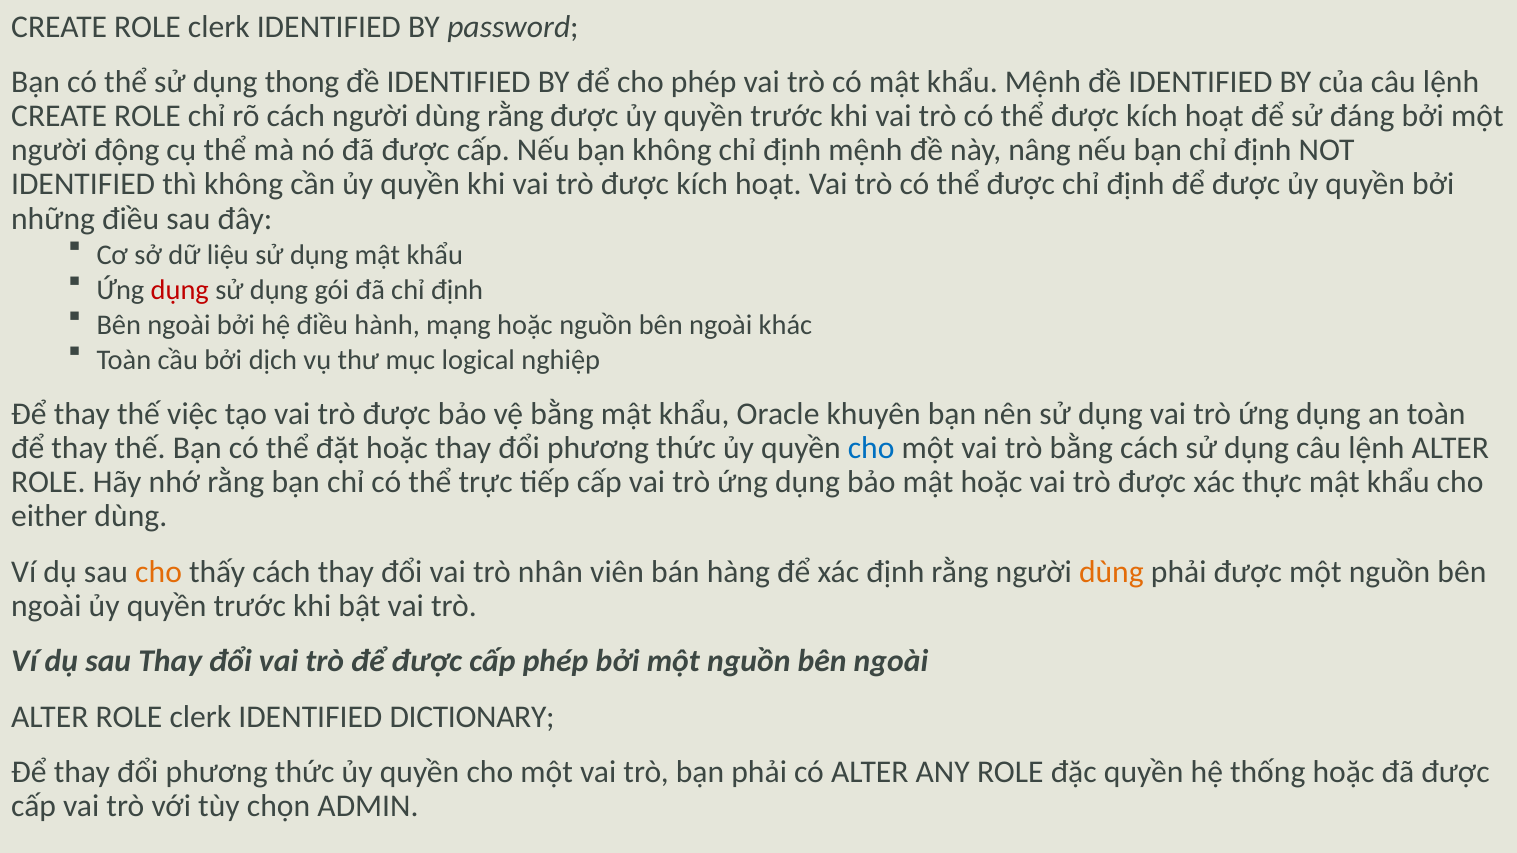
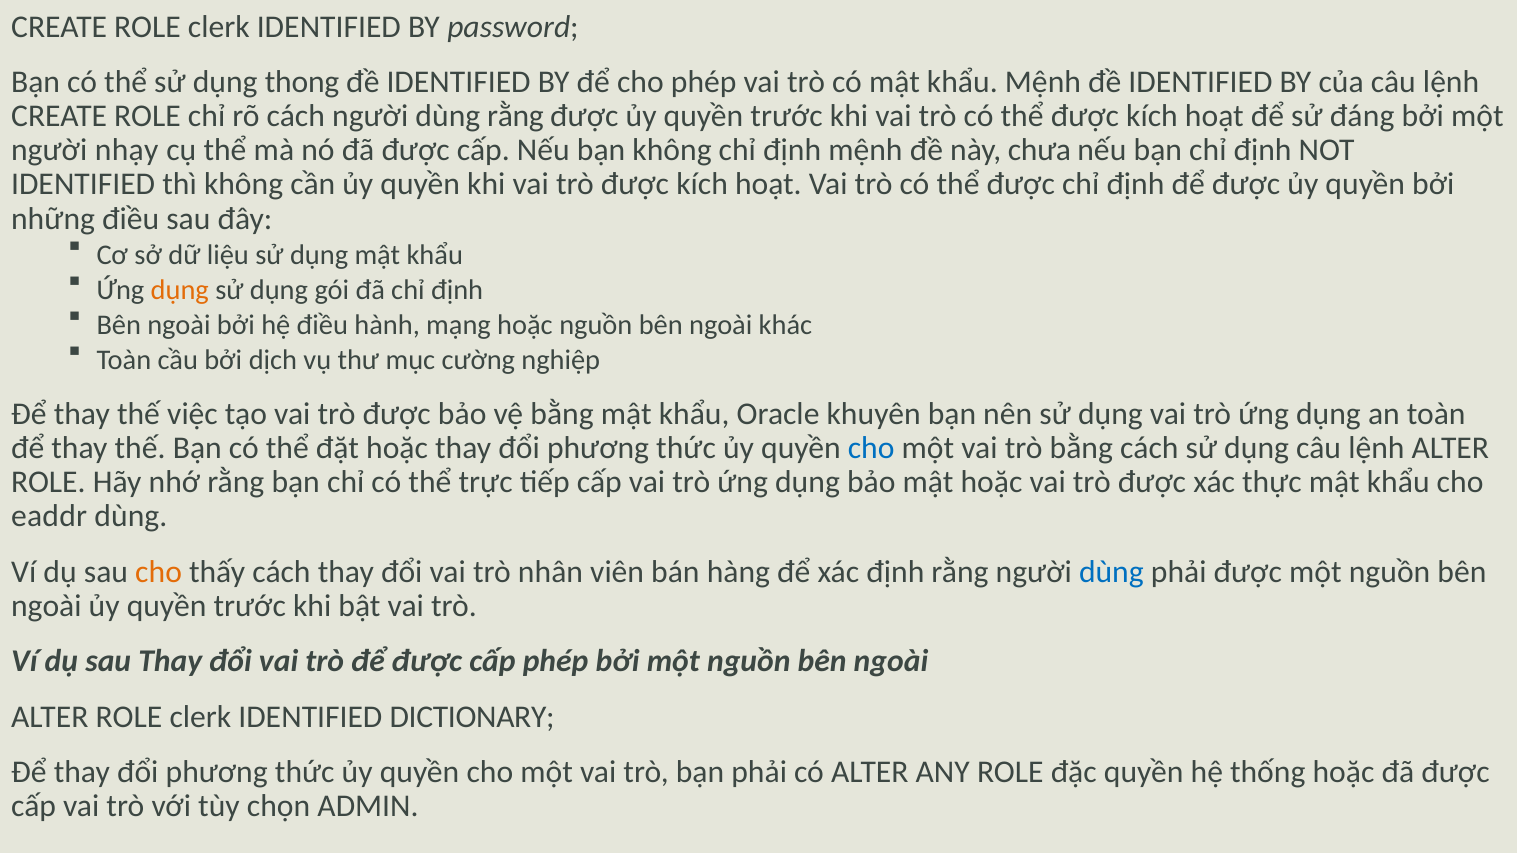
động: động -> nhạy (127, 150)
nâng: nâng -> chưa (1040, 150)
dụng colour: red -> orange (180, 290)
logical: logical -> cường (478, 360)
either: either -> eaddr (49, 517)
dùng colour: orange -> blue (1111, 572)
